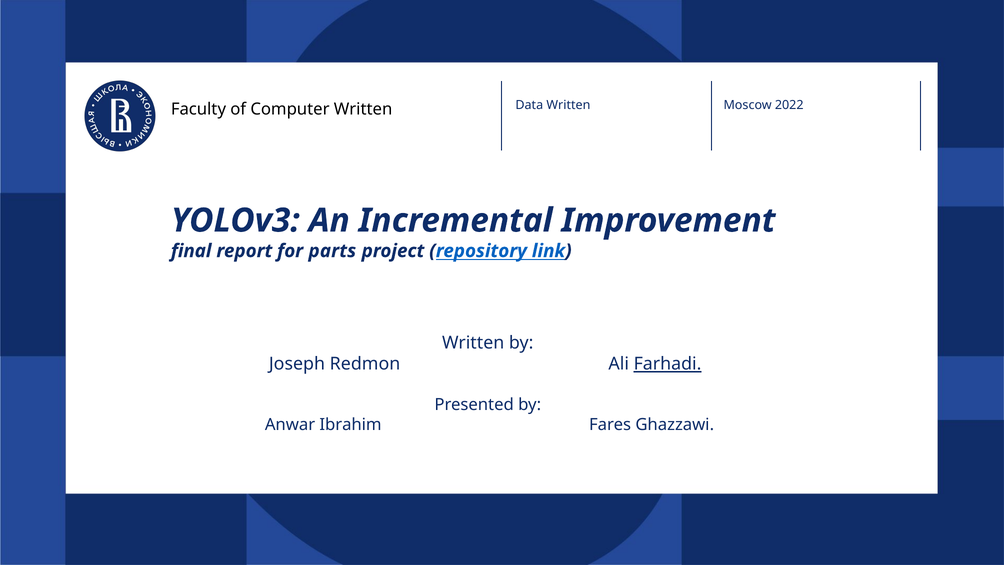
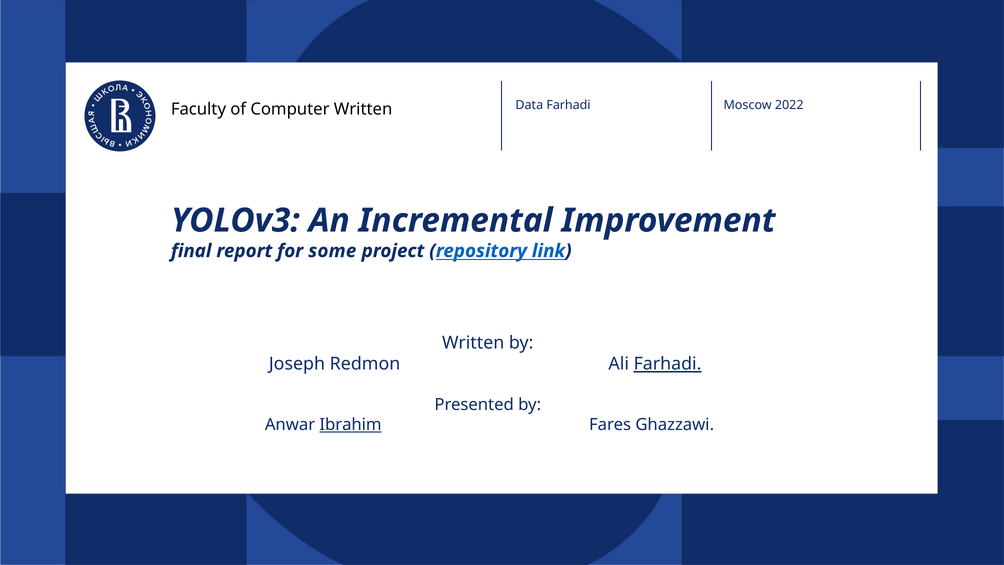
Data Written: Written -> Farhadi (568, 105)
parts: parts -> some (332, 251)
Ibrahim underline: none -> present (351, 425)
